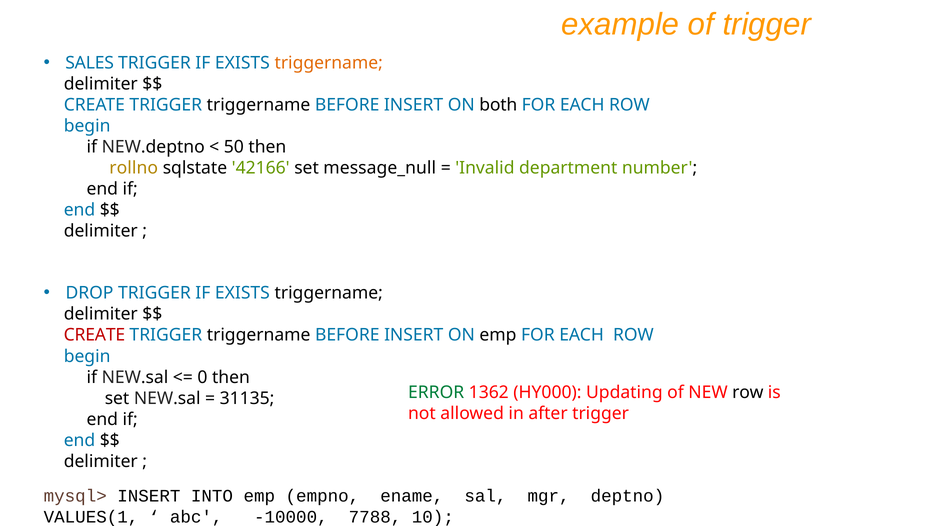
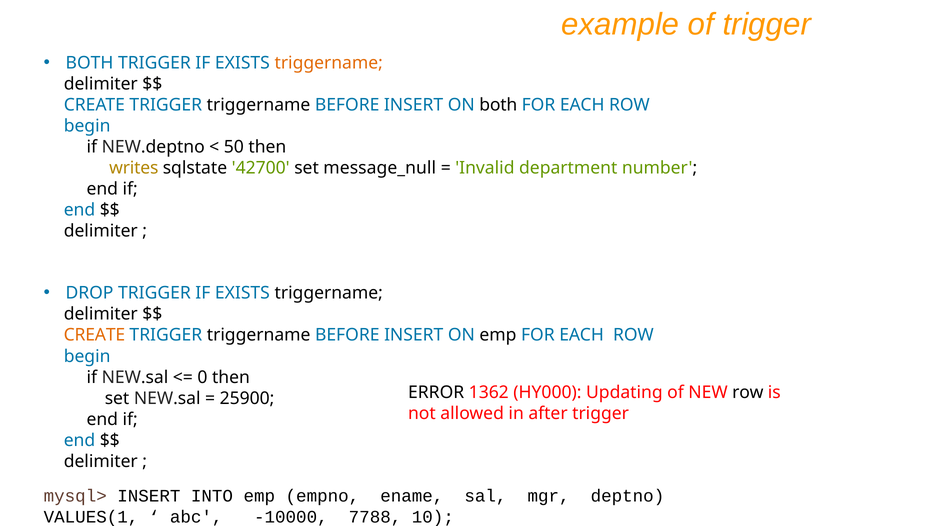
SALES: SALES -> BOTH (90, 63)
rollno: rollno -> writes (134, 168)
42166: 42166 -> 42700 (261, 168)
CREATE colour: red -> orange (94, 335)
ERROR colour: green -> black (436, 392)
31135: 31135 -> 25900 (247, 398)
